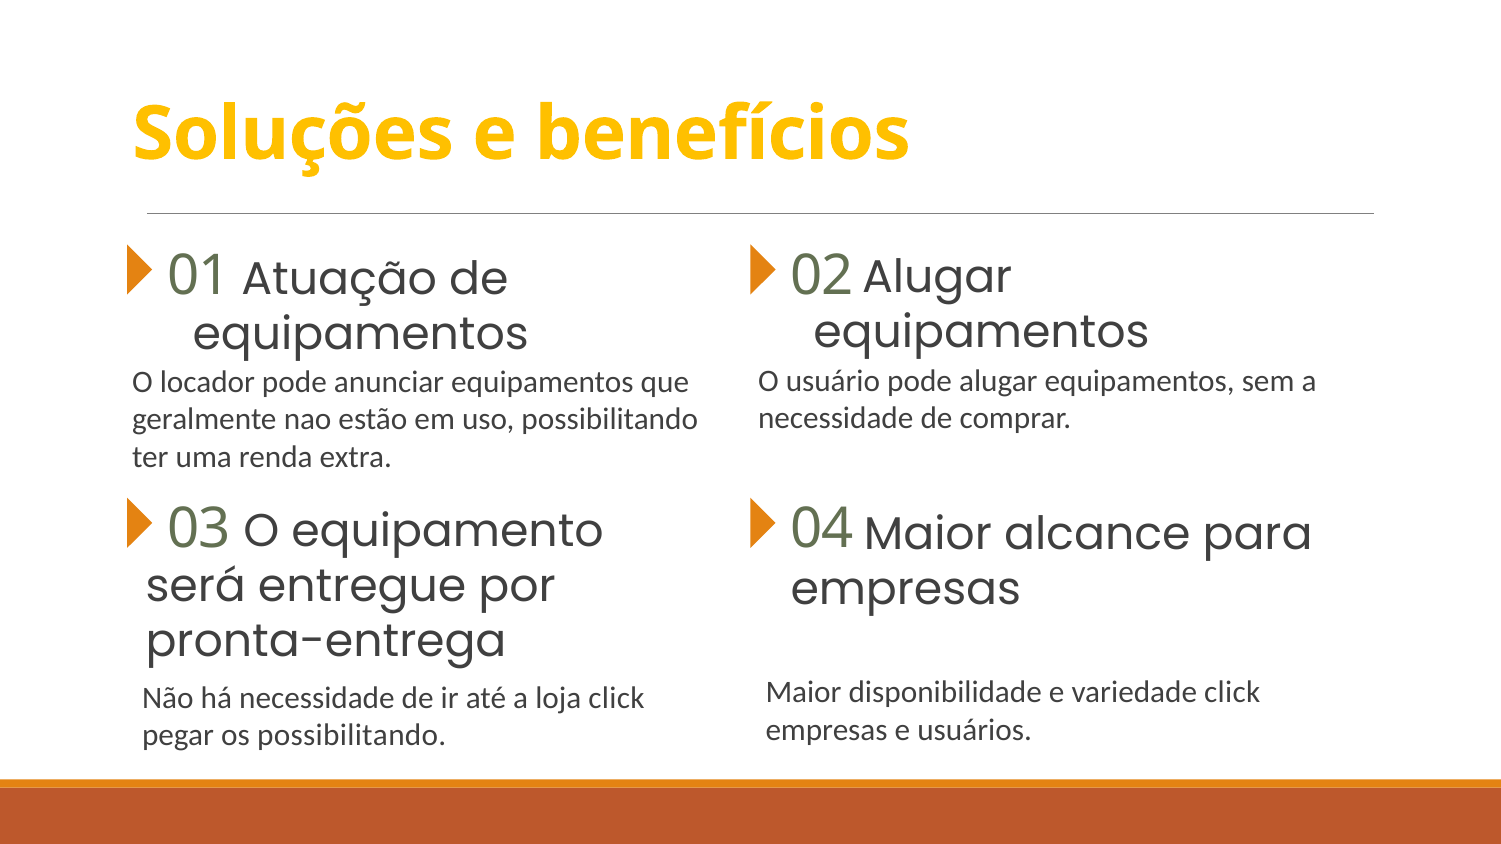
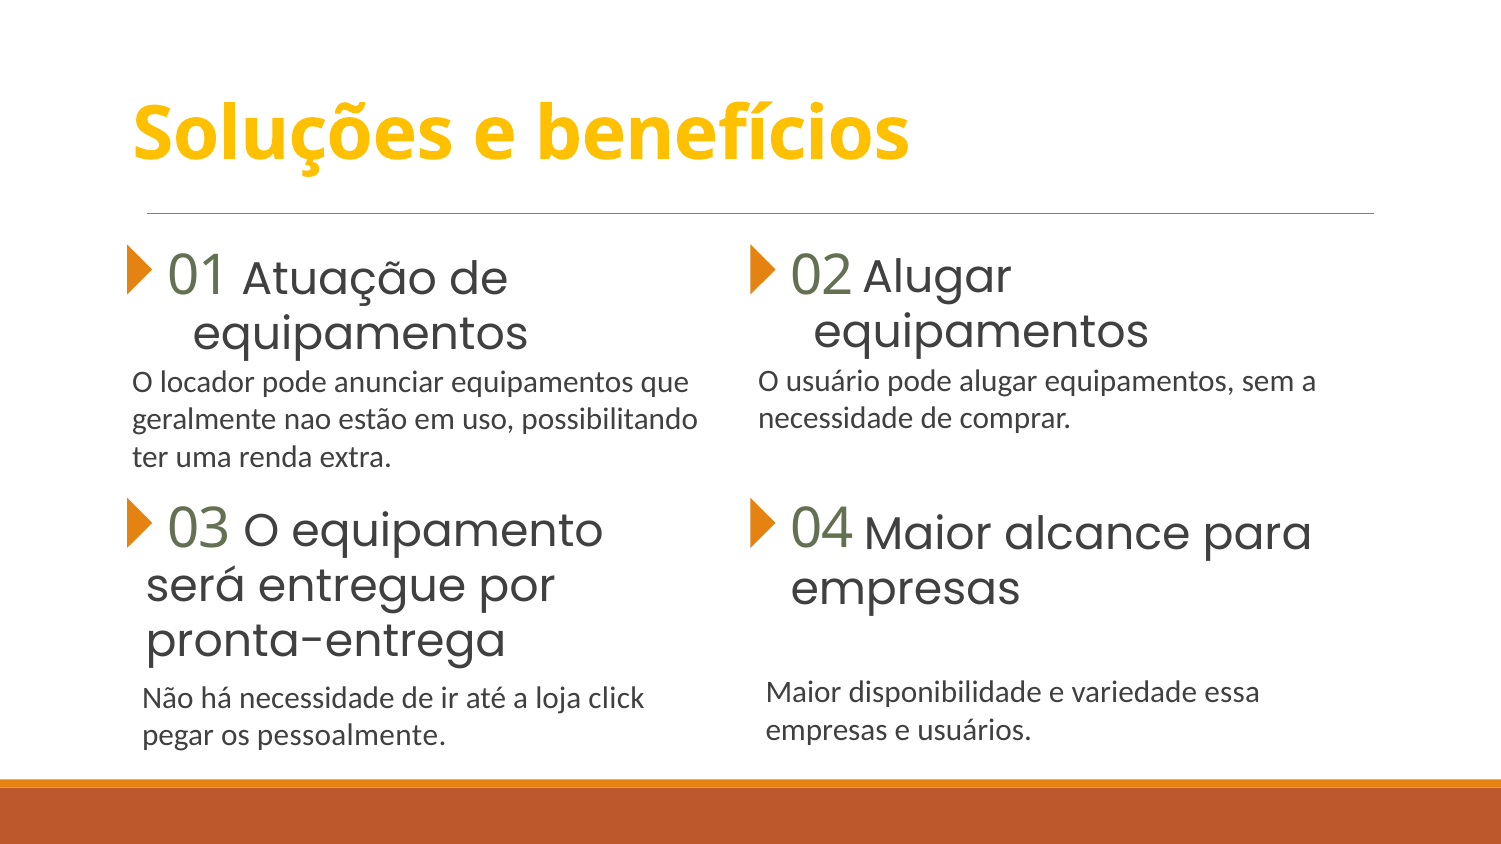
variedade click: click -> essa (1232, 693)
os possibilitando: possibilitando -> pessoalmente (352, 736)
